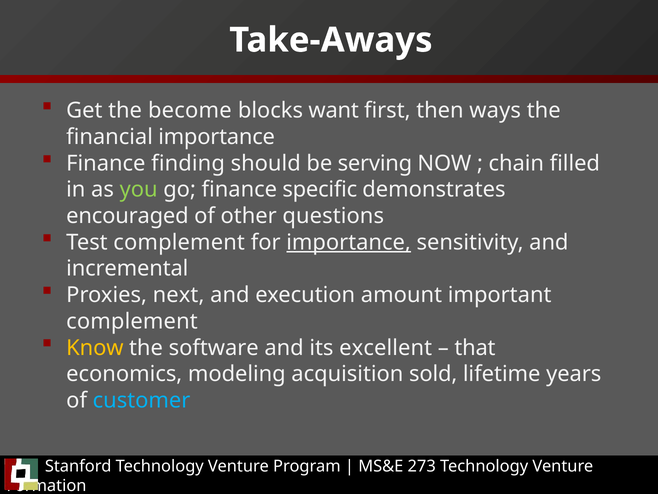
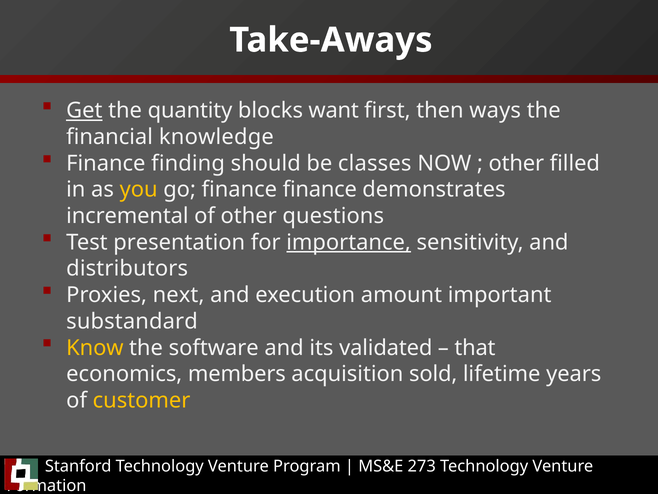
Get underline: none -> present (84, 111)
become: become -> quantity (190, 111)
financial importance: importance -> knowledge (216, 137)
serving: serving -> classes (375, 163)
chain: chain -> other (516, 163)
you colour: light green -> yellow (139, 190)
finance specific: specific -> finance (320, 190)
encouraged: encouraged -> incremental (127, 216)
Test complement: complement -> presentation (179, 242)
incremental: incremental -> distributors (127, 268)
complement: complement -> substandard (132, 321)
excellent: excellent -> validated (386, 347)
modeling: modeling -> members (237, 374)
customer colour: light blue -> yellow (142, 400)
